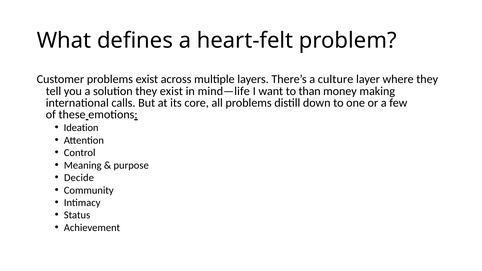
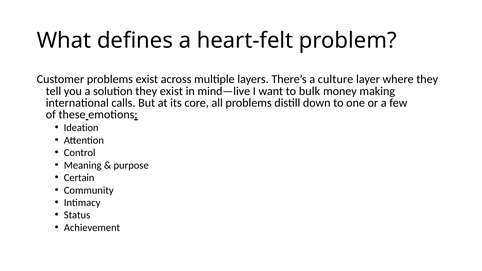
mind—life: mind—life -> mind—live (224, 91)
than: than -> bulk (309, 91)
Decide: Decide -> Certain (79, 178)
